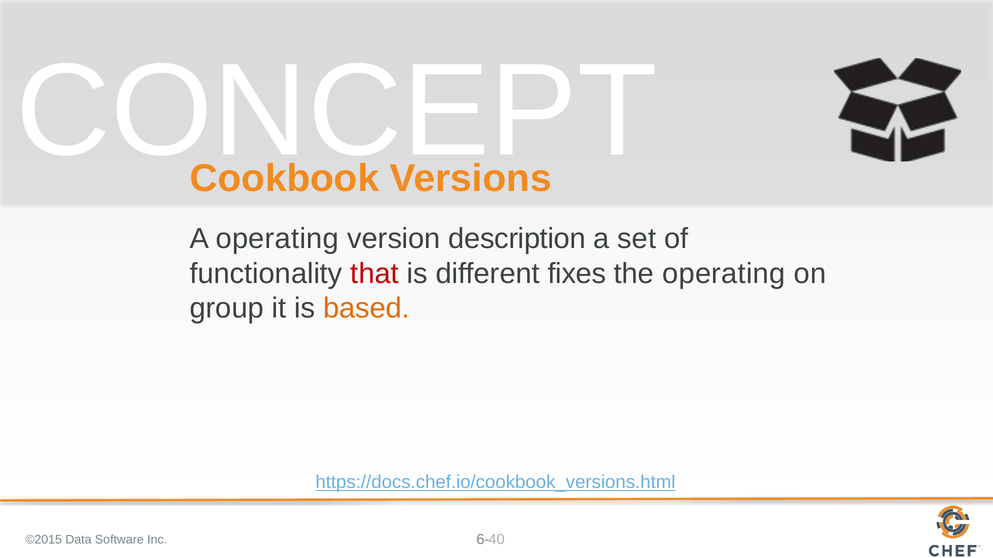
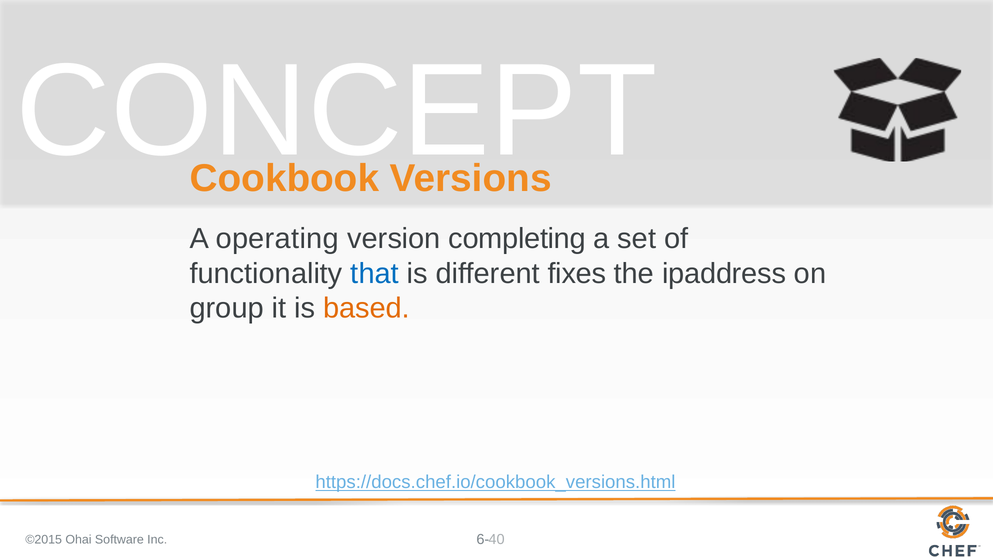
description: description -> completing (517, 239)
that colour: red -> blue (375, 274)
the operating: operating -> ipaddress (724, 274)
Data: Data -> Ohai (78, 540)
